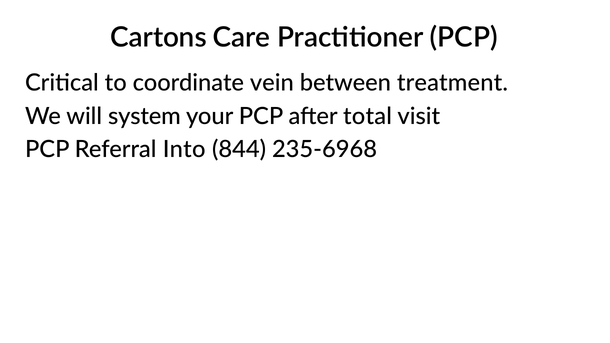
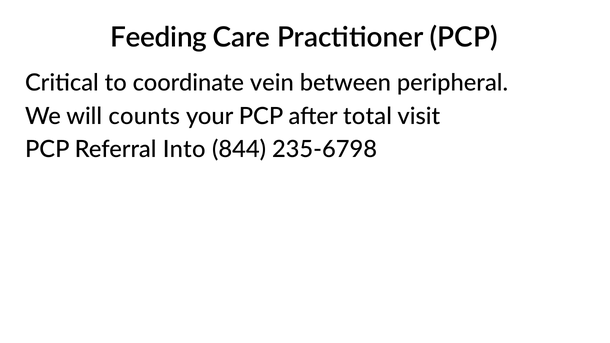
Cartons: Cartons -> Feeding (159, 38)
treatment: treatment -> peripheral (453, 83)
system: system -> counts (144, 116)
235-6968: 235-6968 -> 235-6798 (325, 149)
